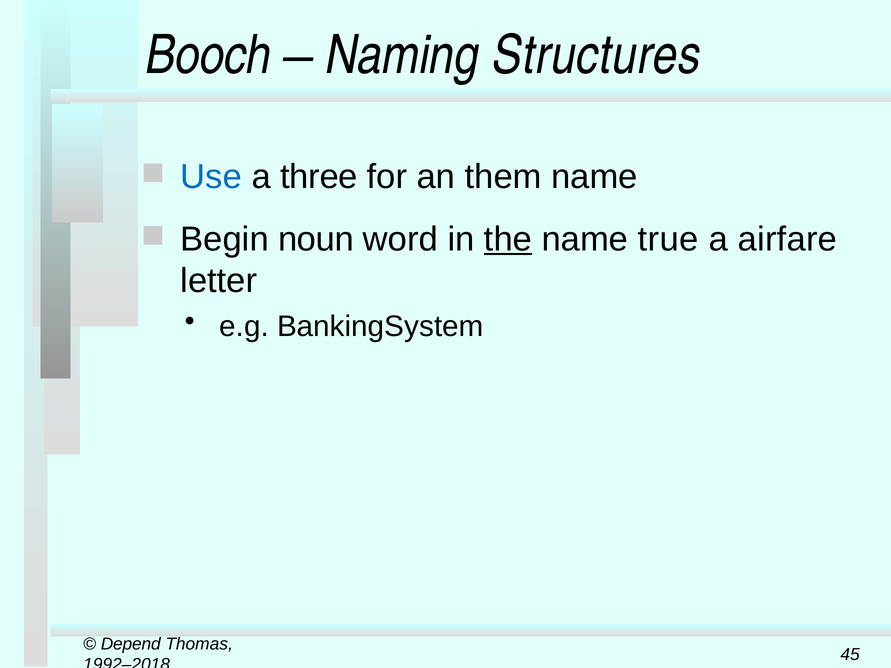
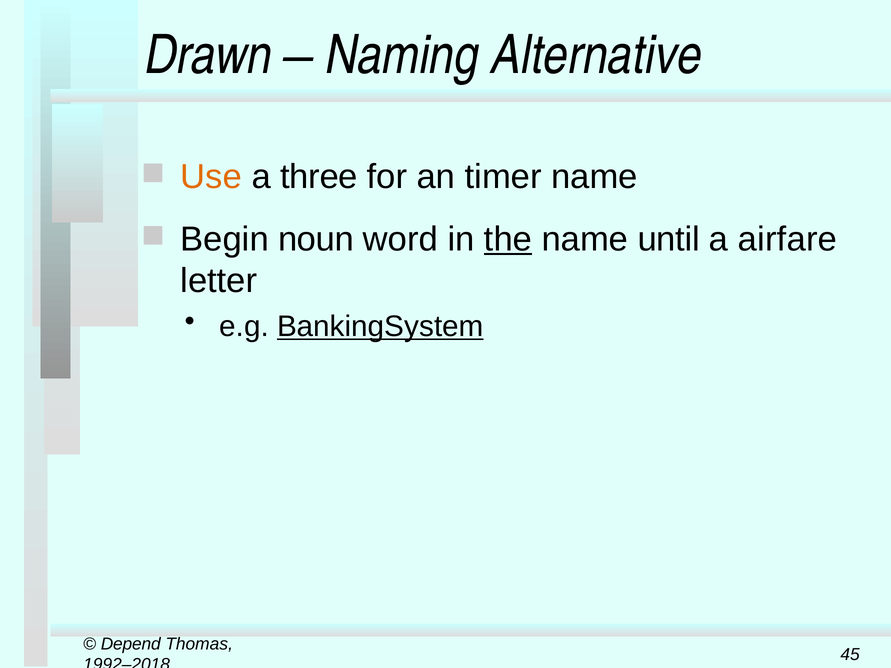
Booch: Booch -> Drawn (208, 55)
Structures: Structures -> Alternative (597, 55)
Use colour: blue -> orange (211, 177)
them: them -> timer (503, 177)
true: true -> until (669, 239)
BankingSystem underline: none -> present (380, 327)
